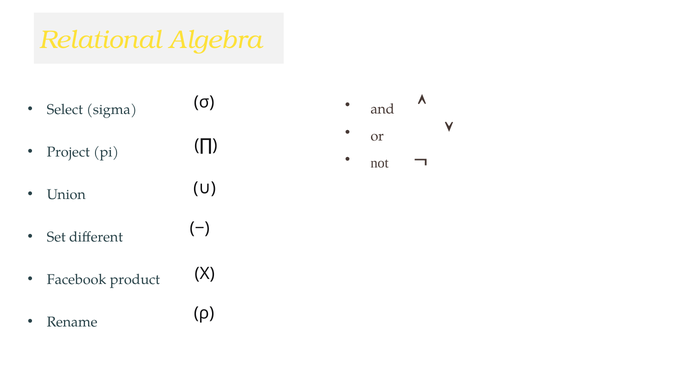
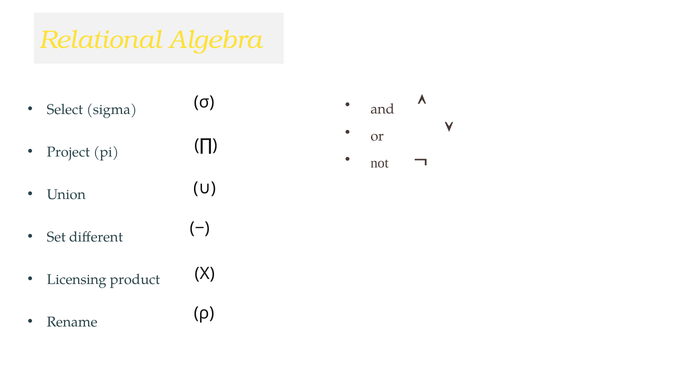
Facebook: Facebook -> Licensing (77, 280)
